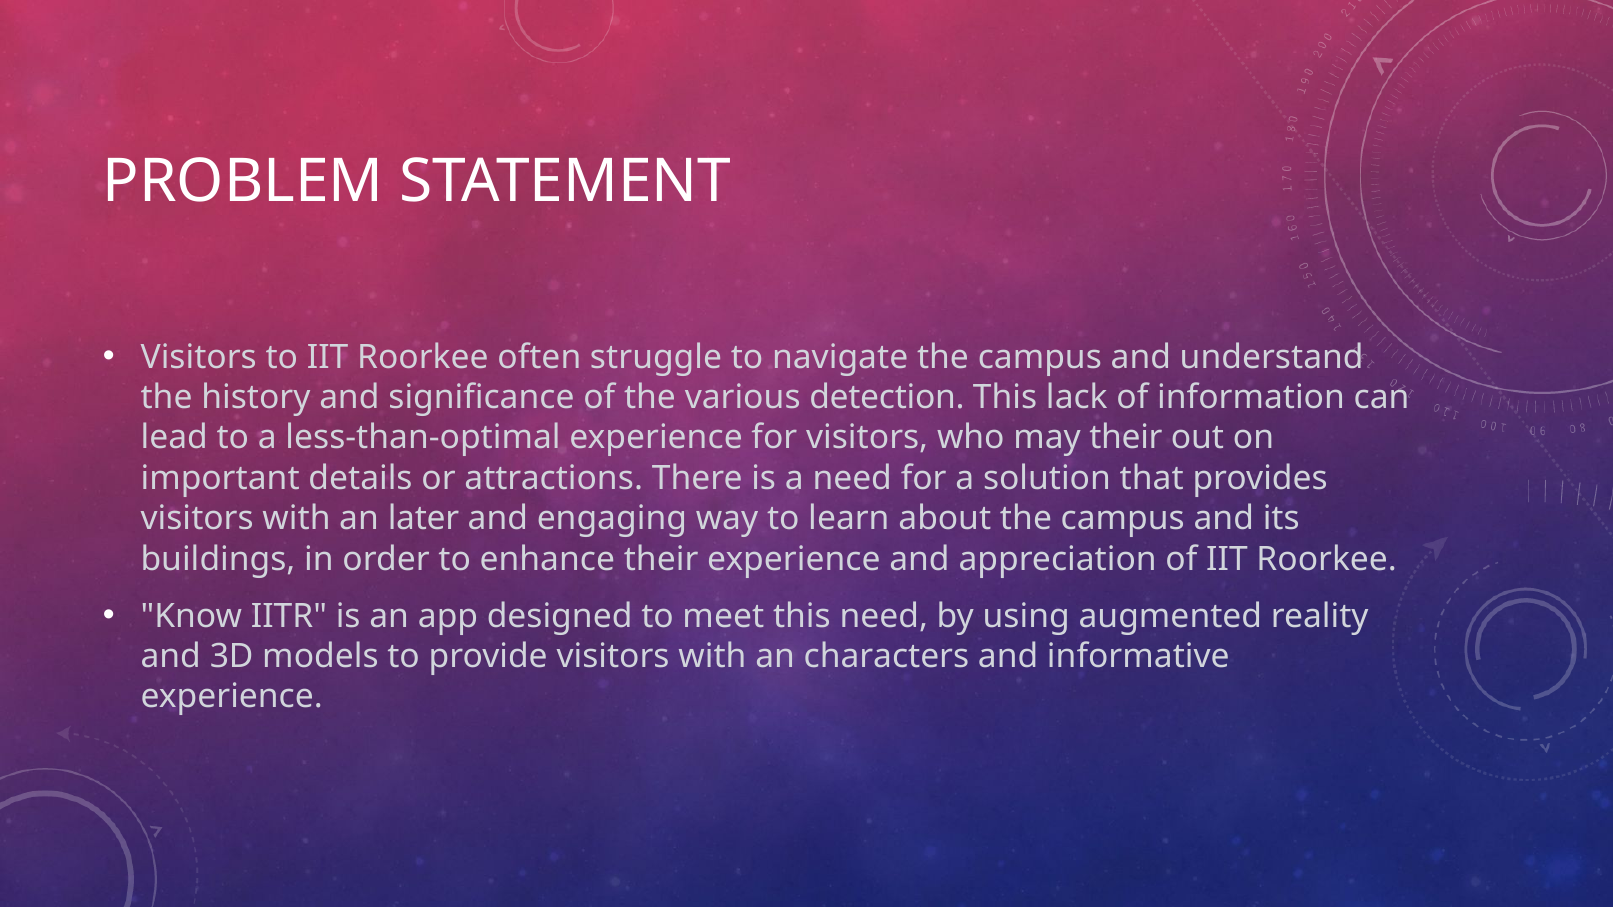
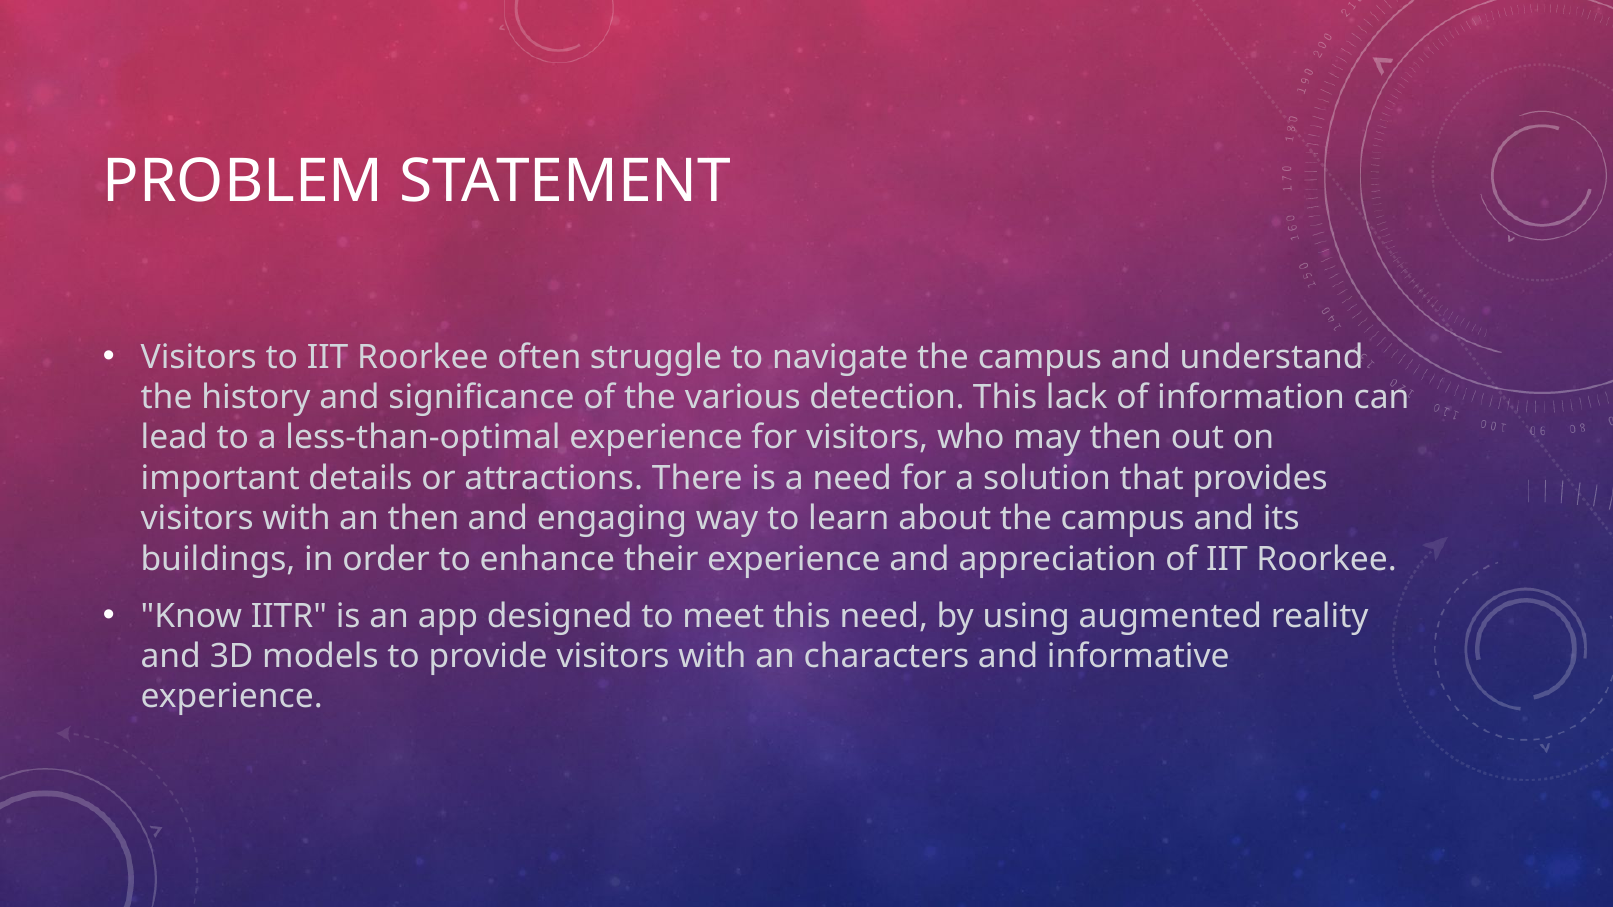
may their: their -> then (1126, 438)
an later: later -> then (424, 519)
